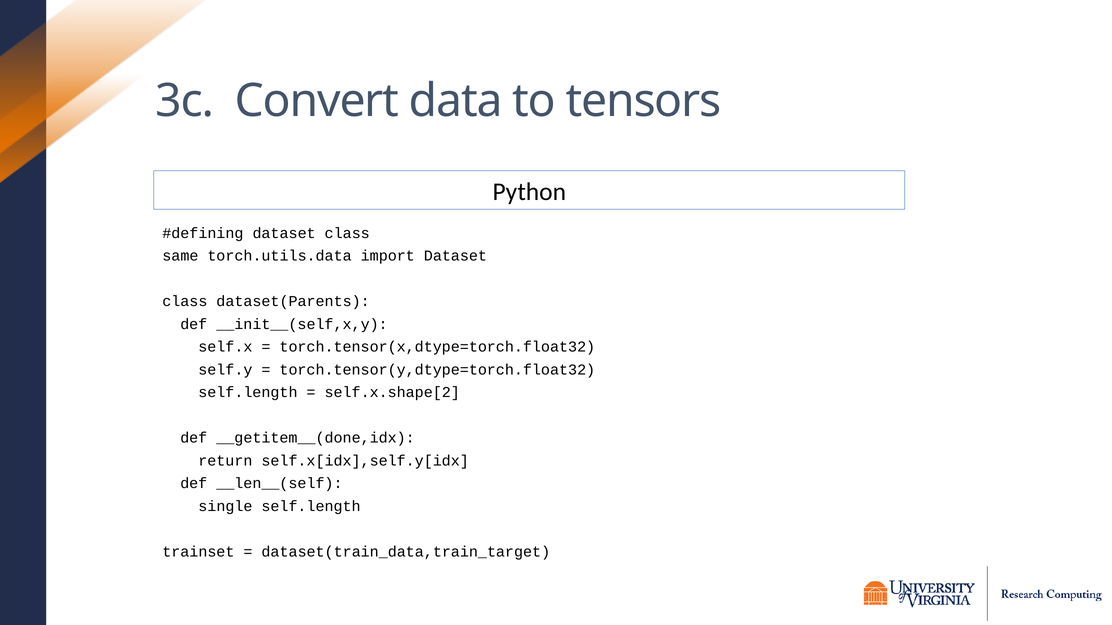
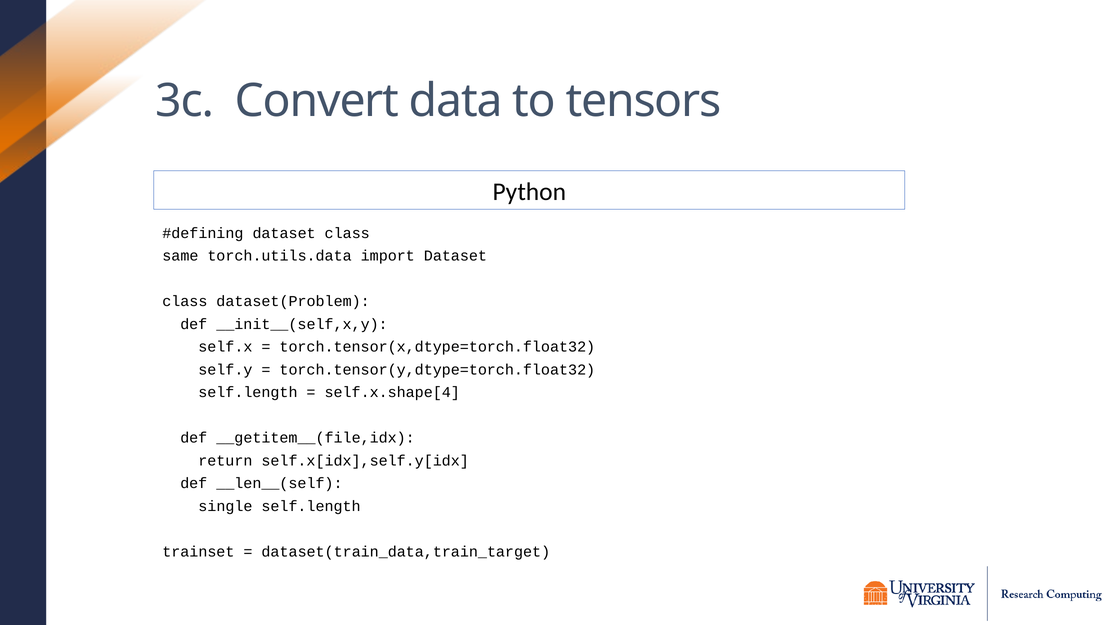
dataset(Parents: dataset(Parents -> dataset(Problem (293, 302)
self.x.shape[2: self.x.shape[2 -> self.x.shape[4 (392, 393)
__getitem__(done,idx: __getitem__(done,idx -> __getitem__(file,idx (316, 438)
